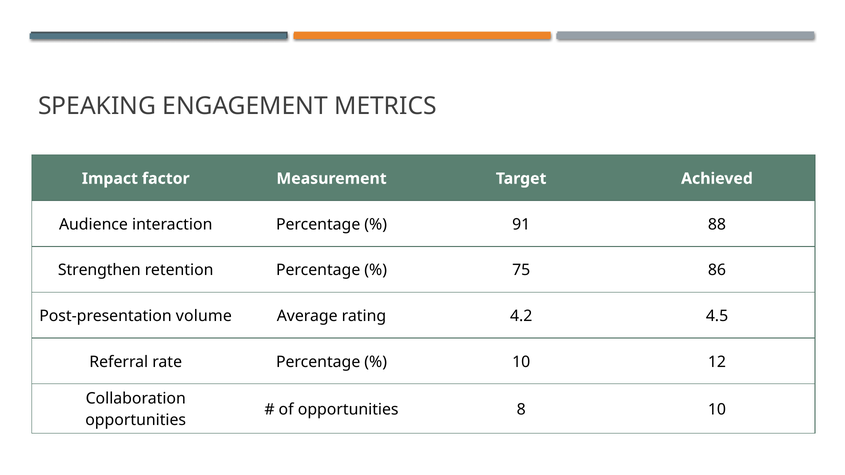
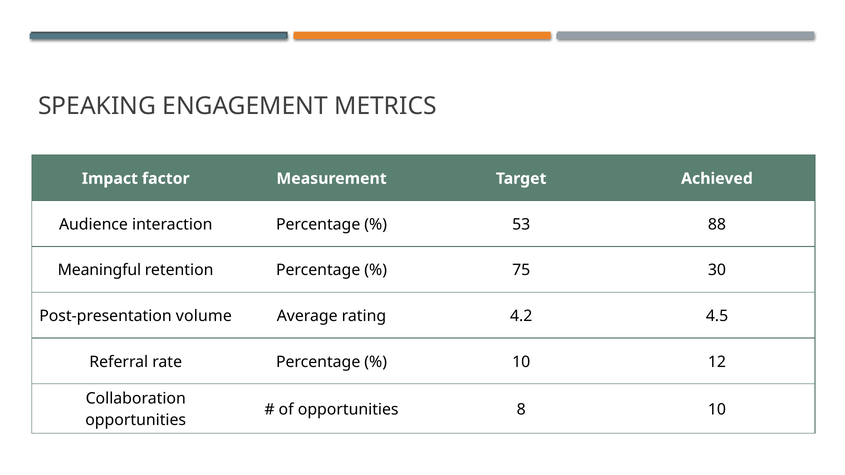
91: 91 -> 53 (521, 225)
Strengthen: Strengthen -> Meaningful (99, 270)
86: 86 -> 30 (717, 270)
